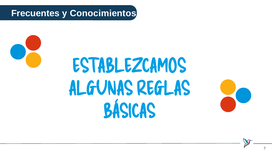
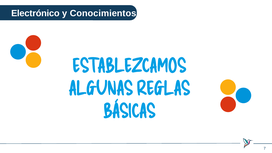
Frecuentes: Frecuentes -> Electrónico (35, 13)
